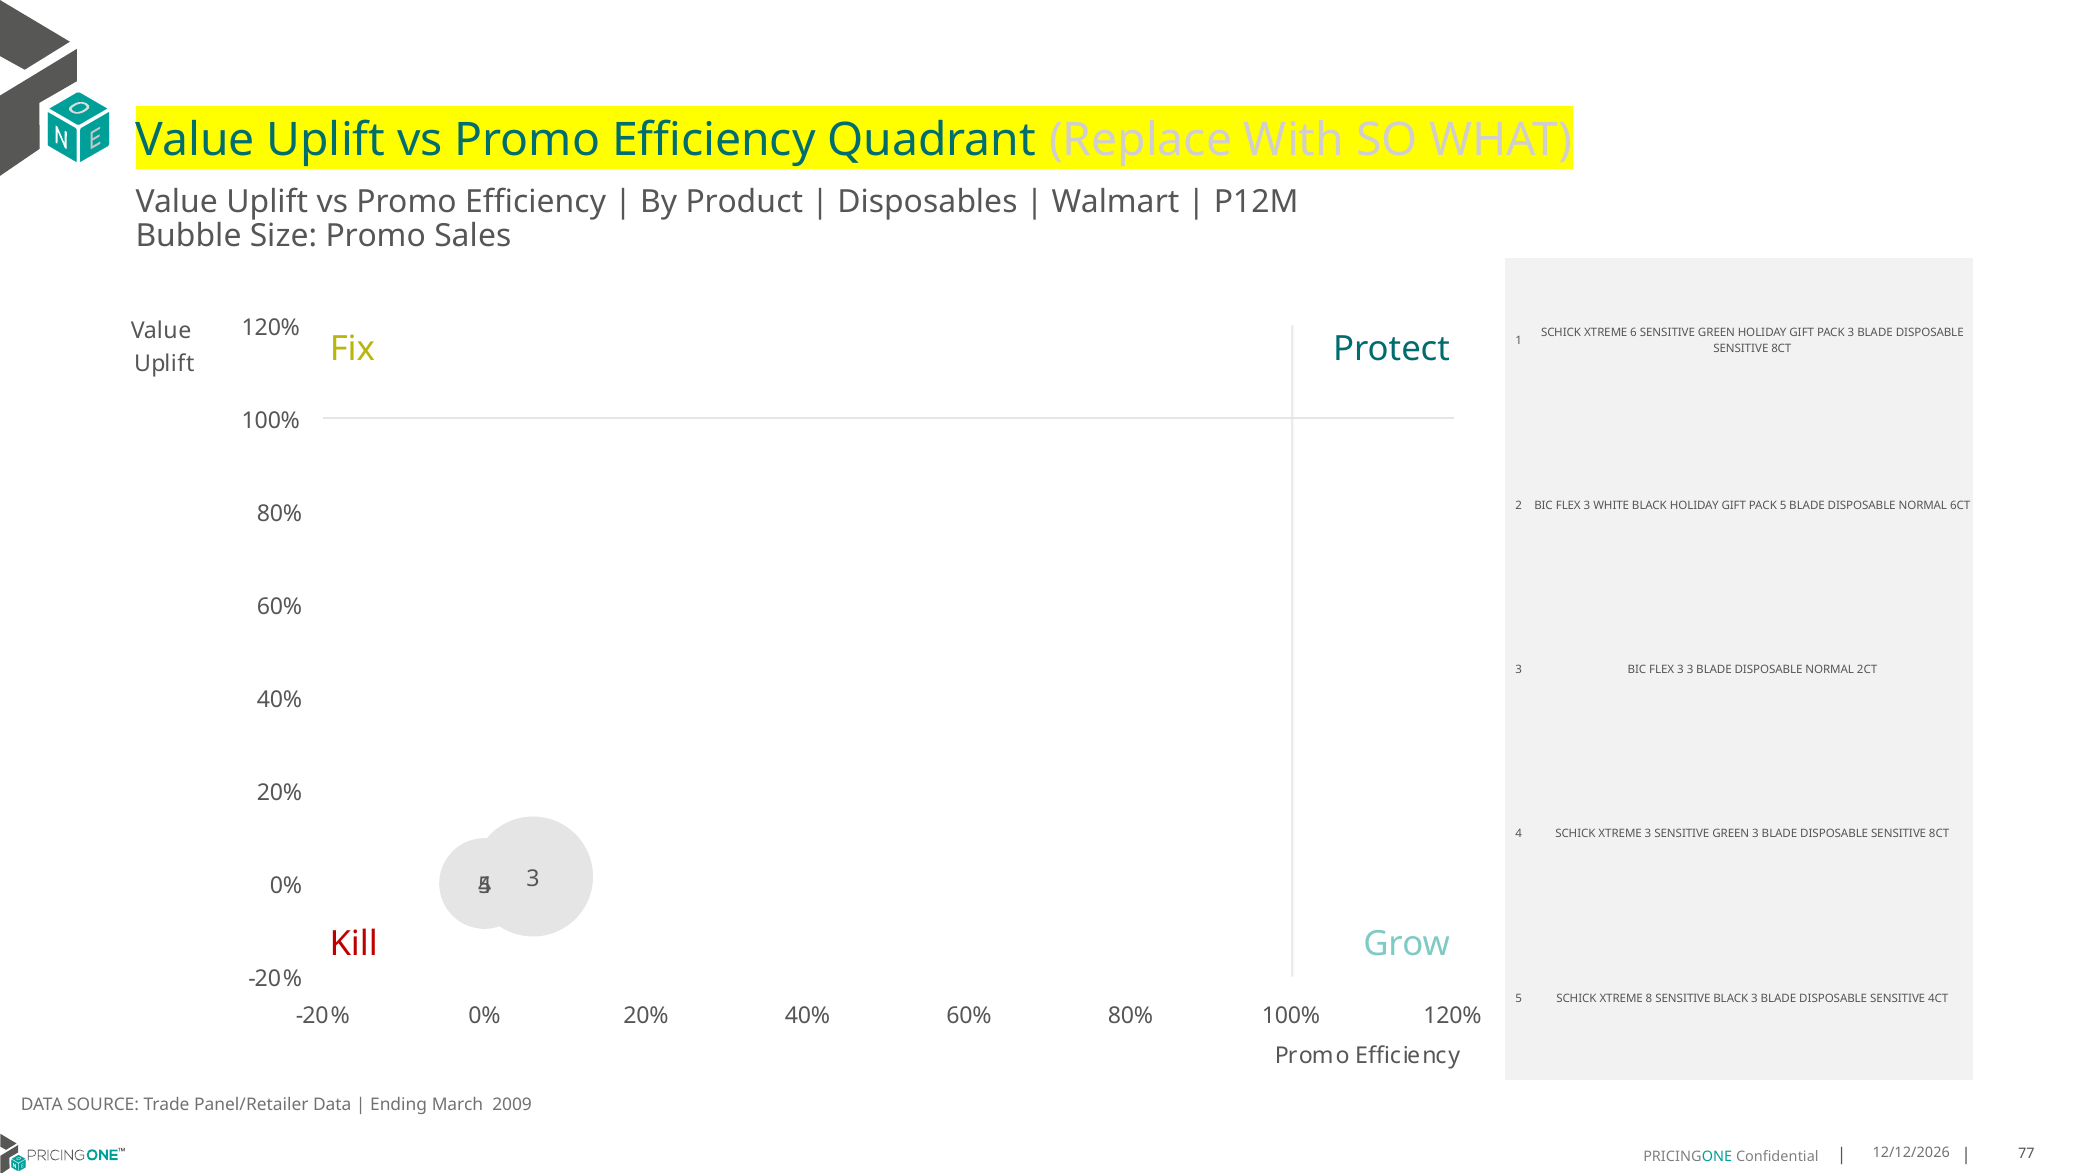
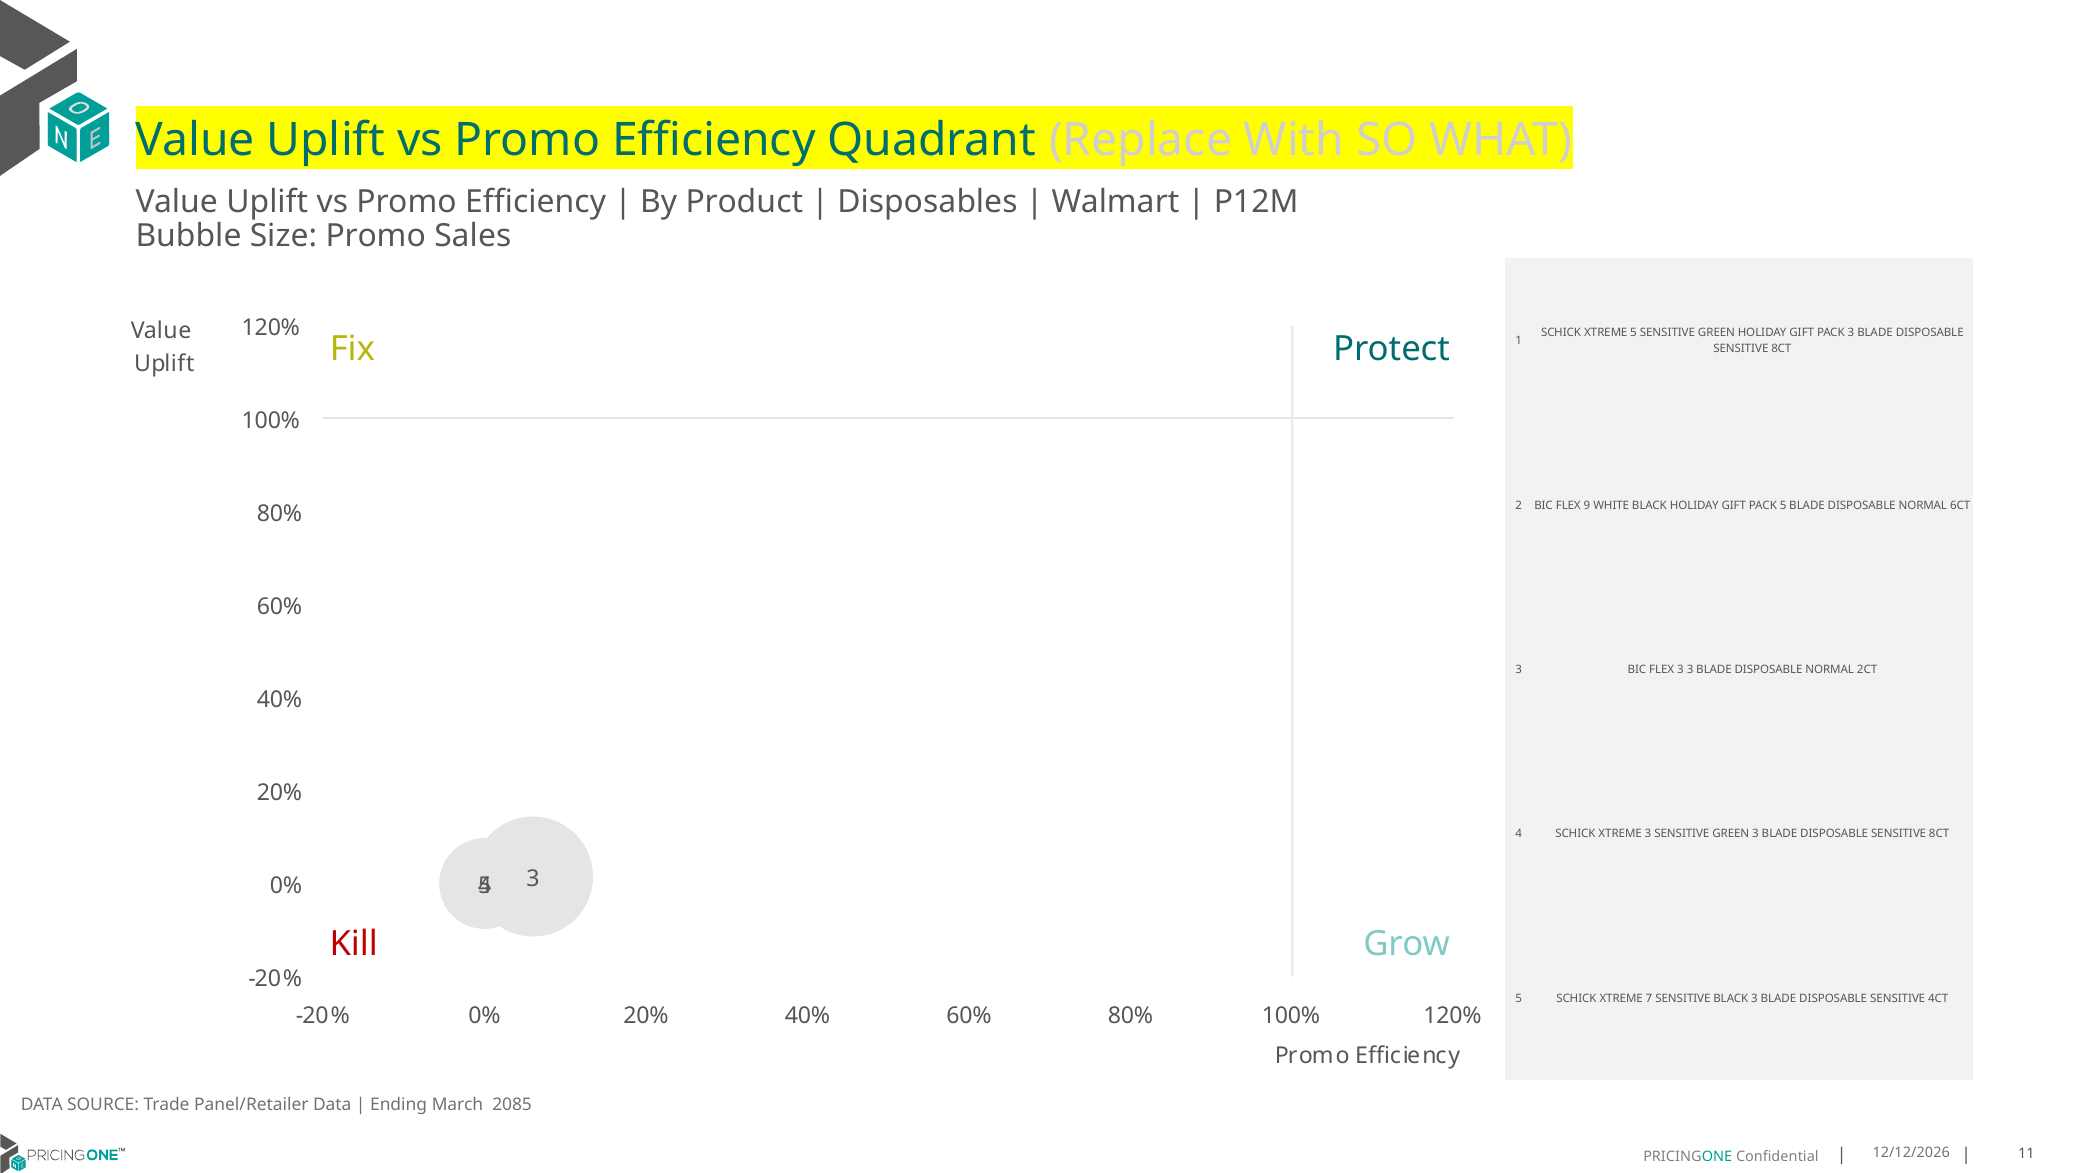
XTREME 6: 6 -> 5 (1634, 333)
2 BIC FLEX 3: 3 -> 9 (1587, 505)
8: 8 -> 7 (1649, 999)
2009: 2009 -> 2085 (512, 1105)
77: 77 -> 11 (2026, 1154)
